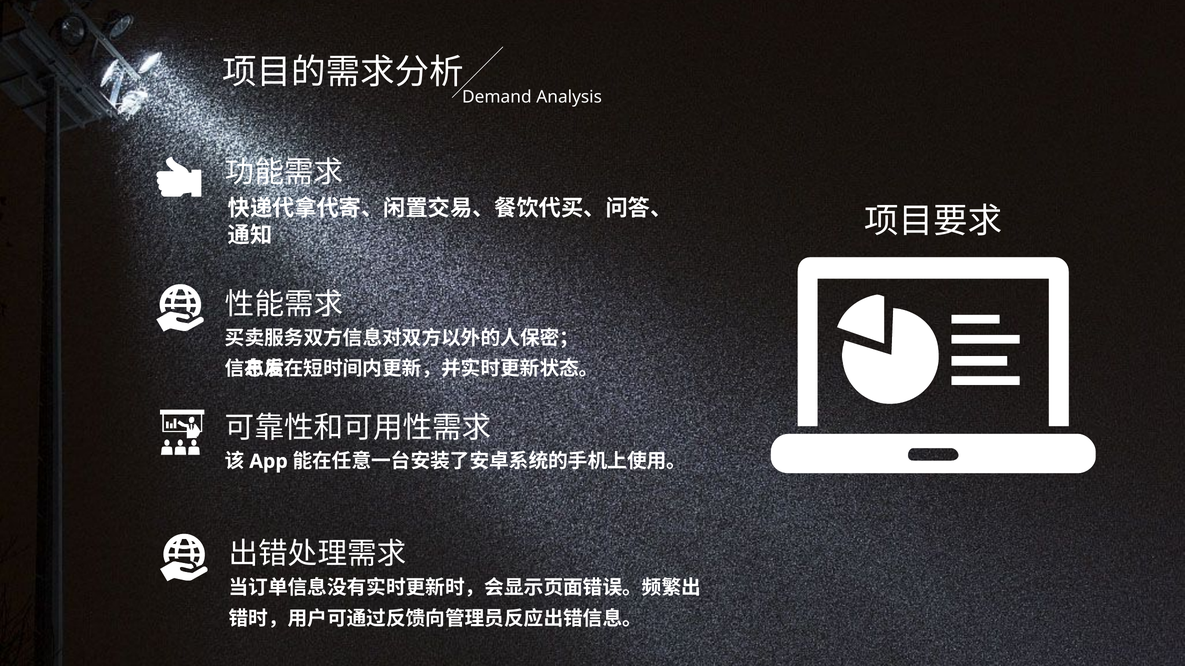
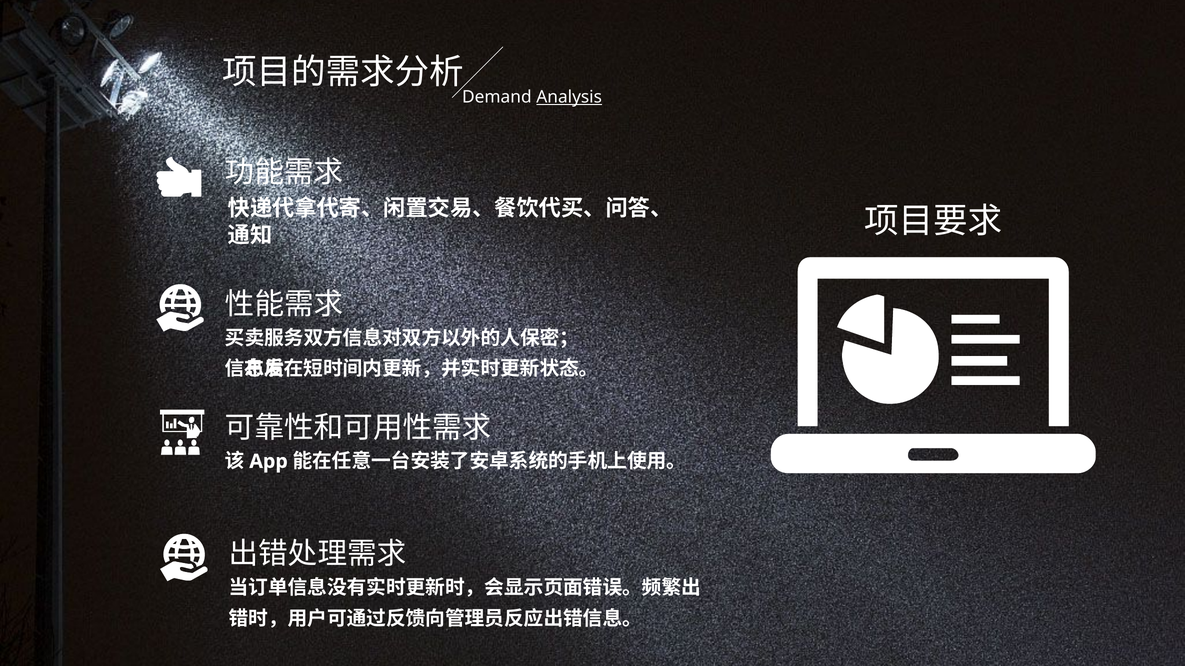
Analysis underline: none -> present (569, 97)
